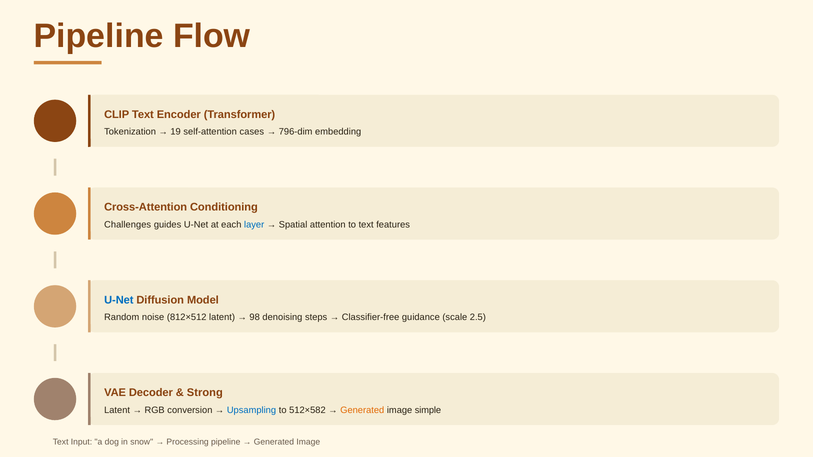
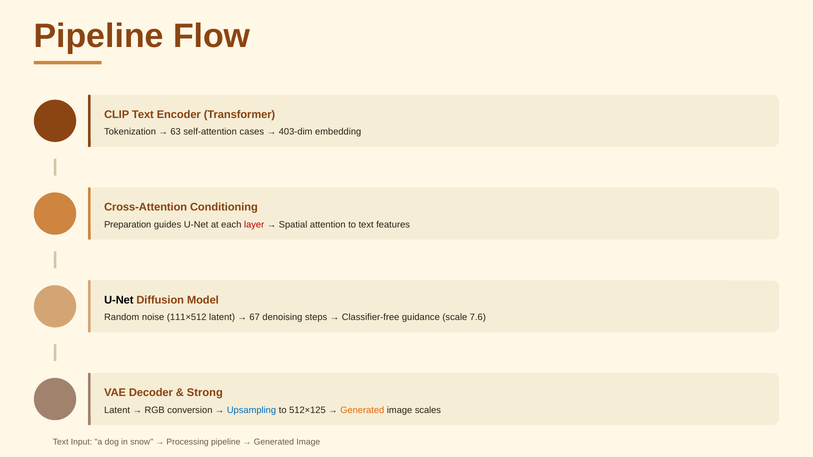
19: 19 -> 63 (176, 132)
796-dim: 796-dim -> 403-dim (296, 132)
Challenges: Challenges -> Preparation (128, 225)
layer colour: blue -> red (254, 225)
U-Net colour: blue -> black (119, 300)
812×512: 812×512 -> 111×512 (187, 318)
98: 98 -> 67 (255, 318)
2.5: 2.5 -> 7.6 (478, 318)
512×582: 512×582 -> 512×125 (307, 410)
simple: simple -> scales (428, 410)
